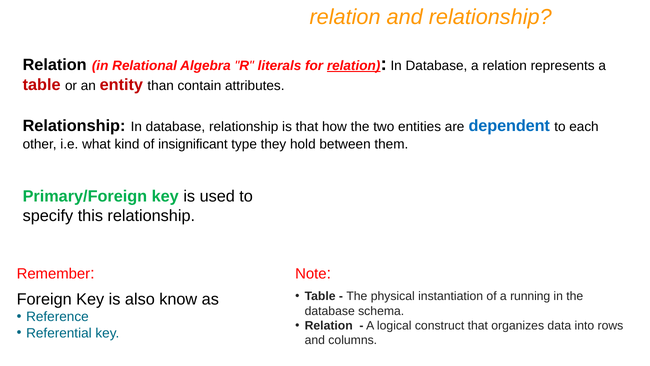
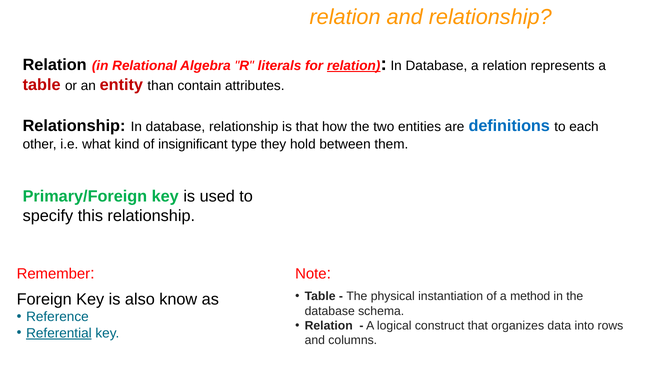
dependent: dependent -> definitions (509, 126)
running: running -> method (530, 296)
Referential underline: none -> present (59, 333)
